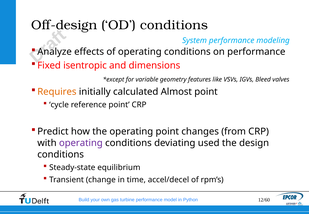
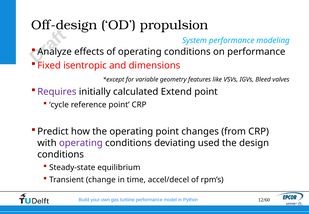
OD conditions: conditions -> propulsion (174, 25)
Requires colour: orange -> purple (57, 92)
Almost: Almost -> Extend (176, 92)
